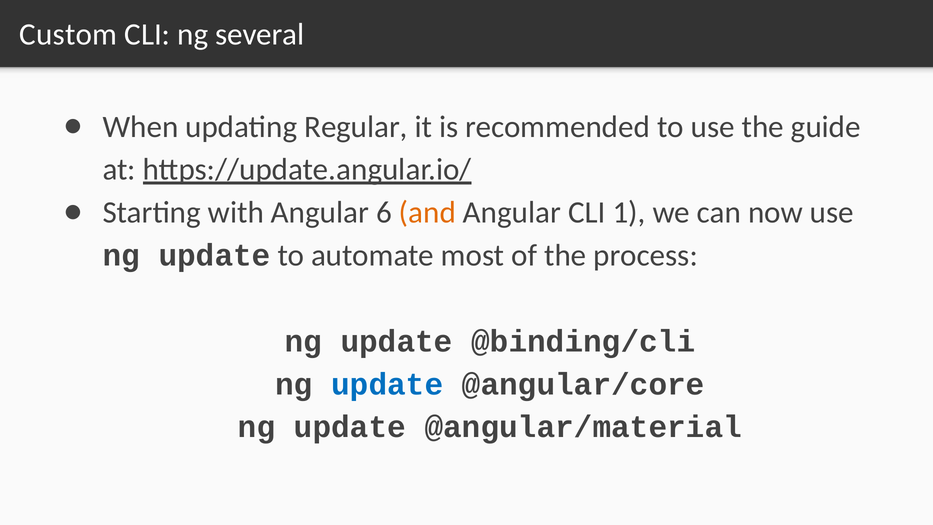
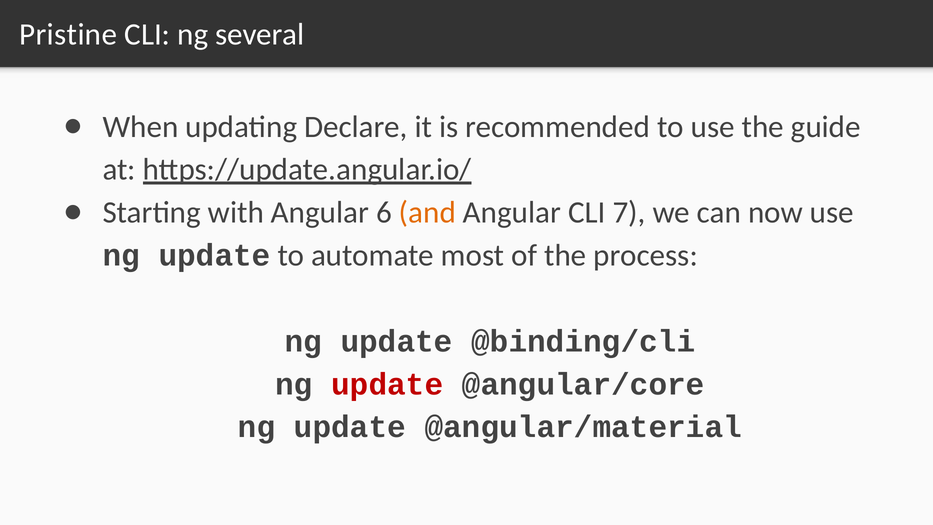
Custom: Custom -> Pristine (68, 35)
Regular: Regular -> Declare (356, 127)
1: 1 -> 7 (629, 213)
update colour: blue -> red (387, 384)
